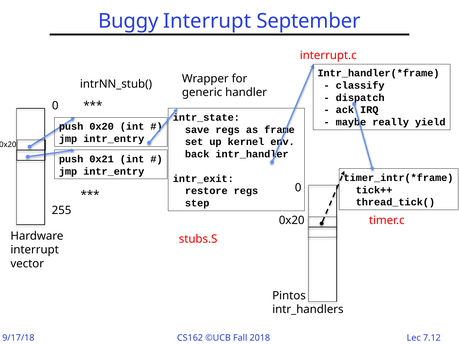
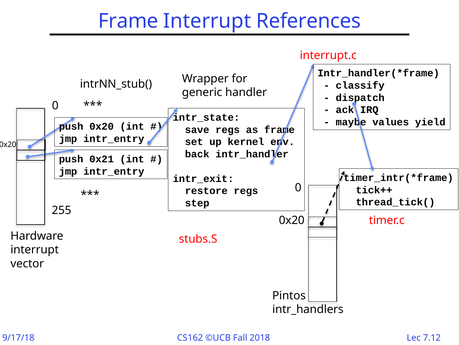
Buggy: Buggy -> Frame (128, 21)
September: September -> References (309, 21)
really: really -> values (391, 122)
